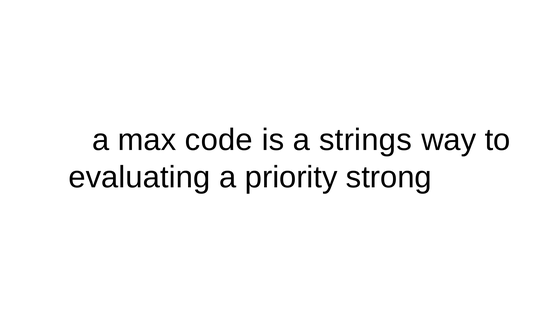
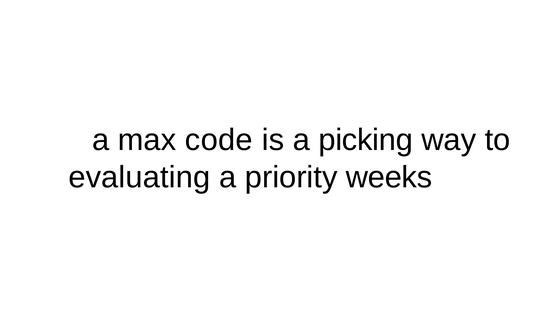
strings: strings -> picking (366, 140)
strong: strong -> weeks (389, 177)
